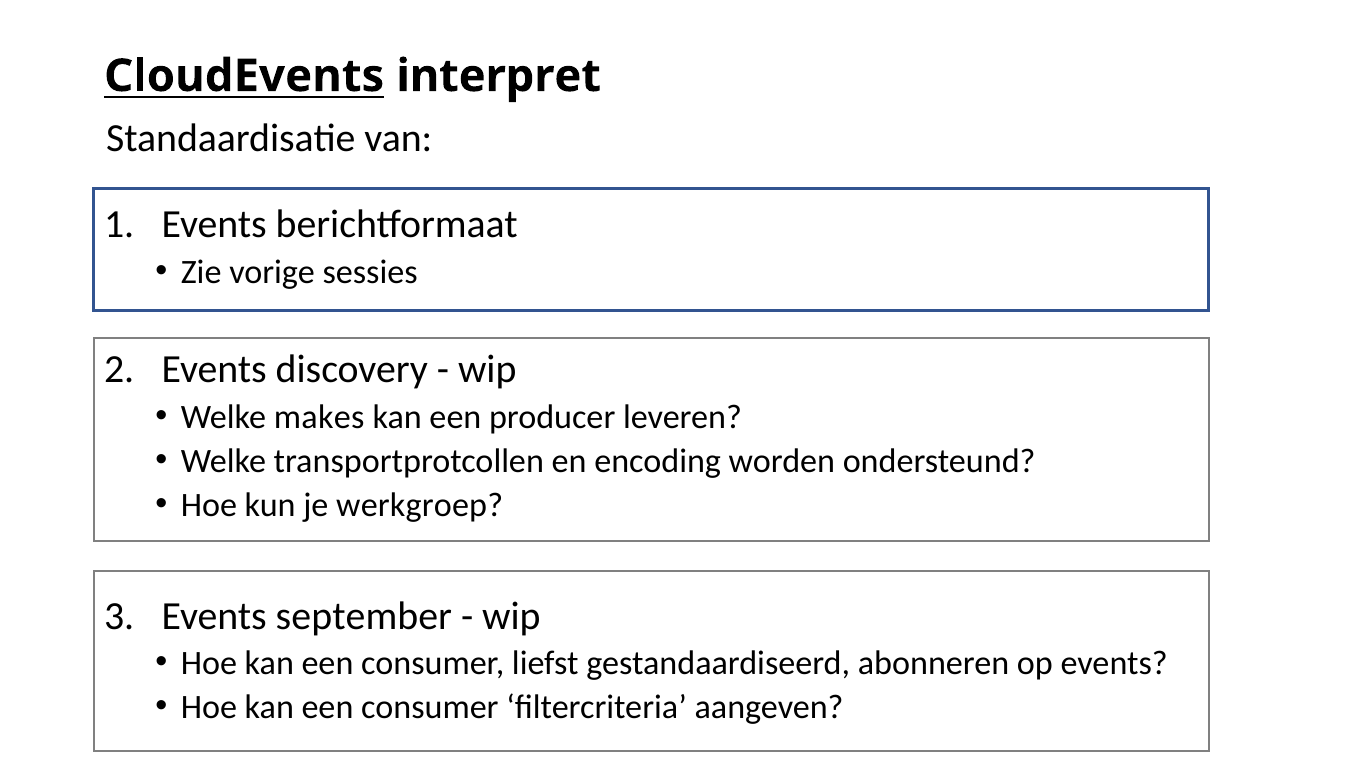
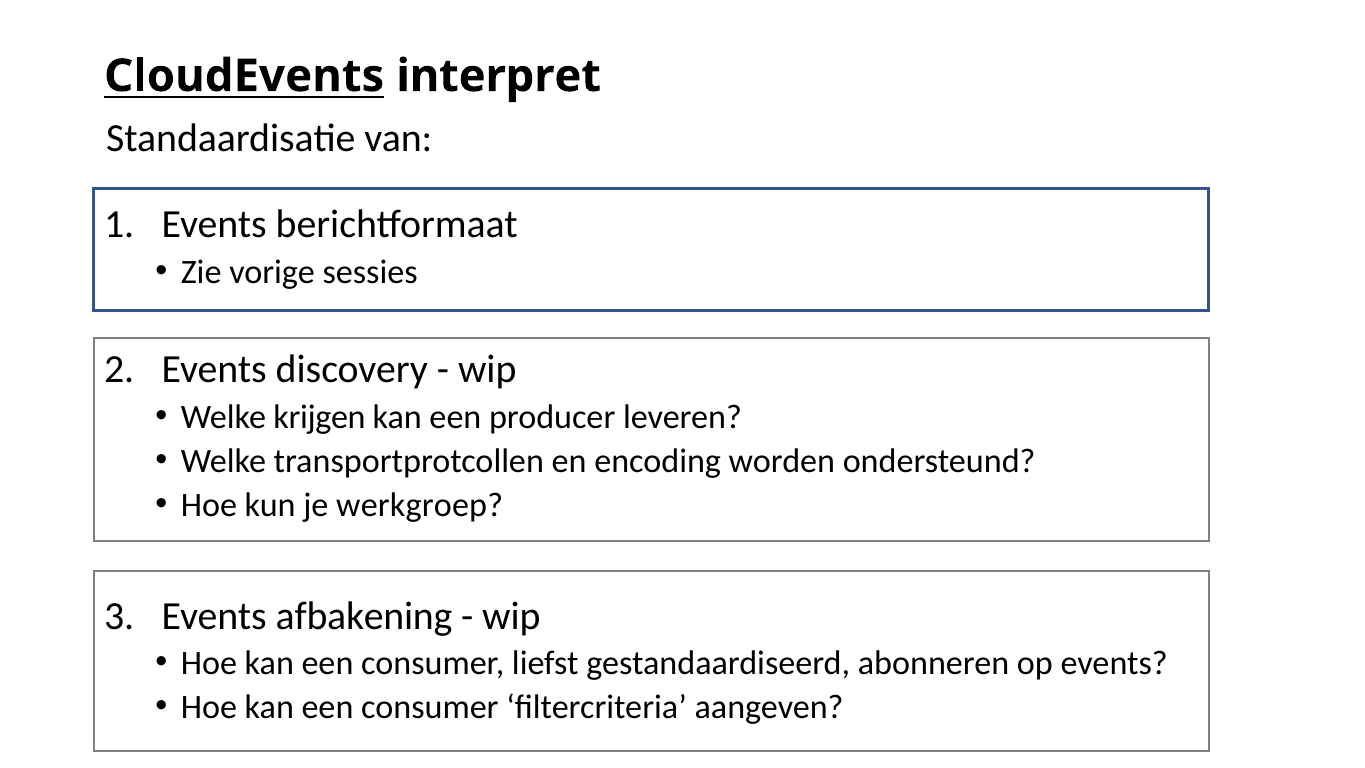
makes: makes -> krijgen (319, 417)
september: september -> afbakening (364, 616)
